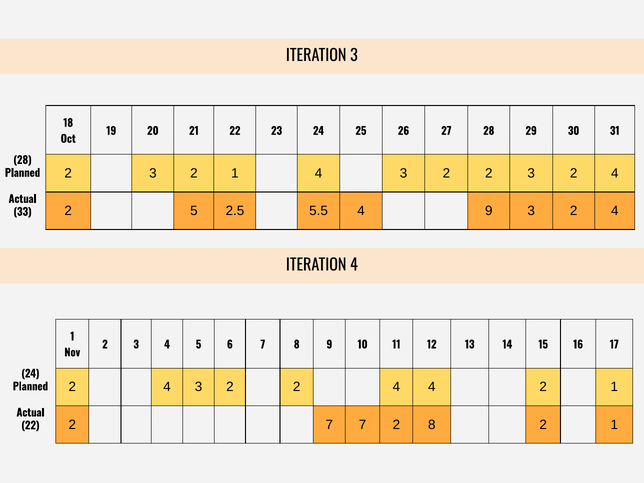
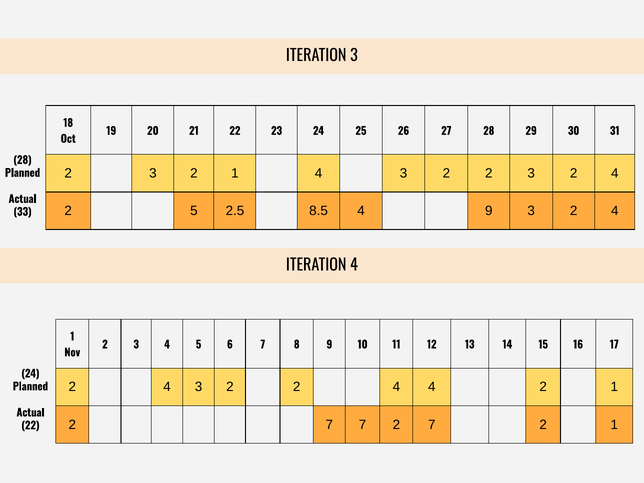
5.5: 5.5 -> 8.5 (319, 211)
7 2 8: 8 -> 7 (432, 425)
